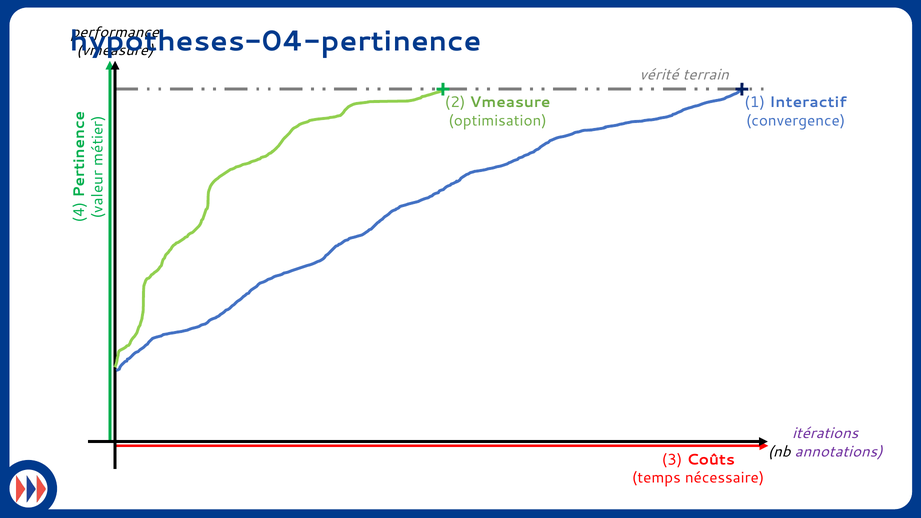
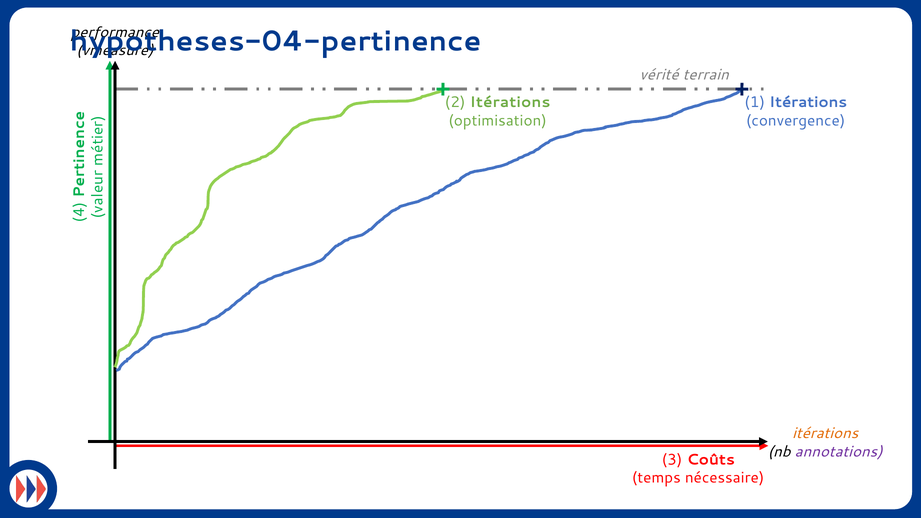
2 Vmeasure: Vmeasure -> Itérations (510, 102)
1 Interactif: Interactif -> Itérations (808, 102)
itérations colour: purple -> orange (825, 433)
